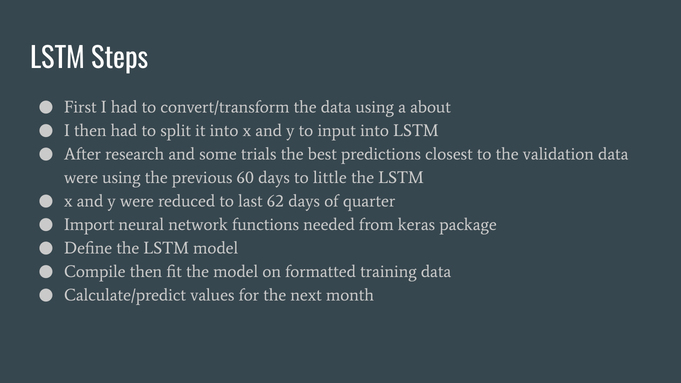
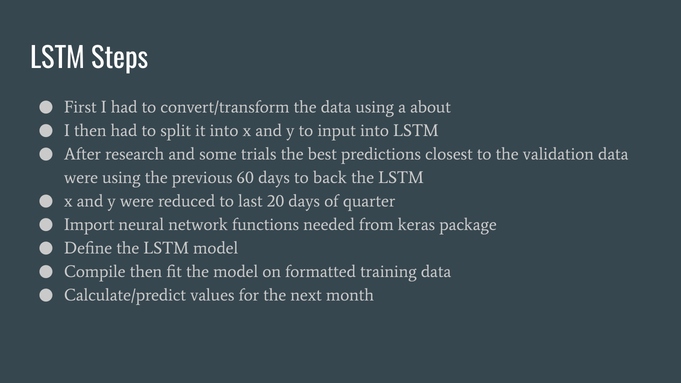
little: little -> back (330, 178)
62: 62 -> 20 (276, 201)
